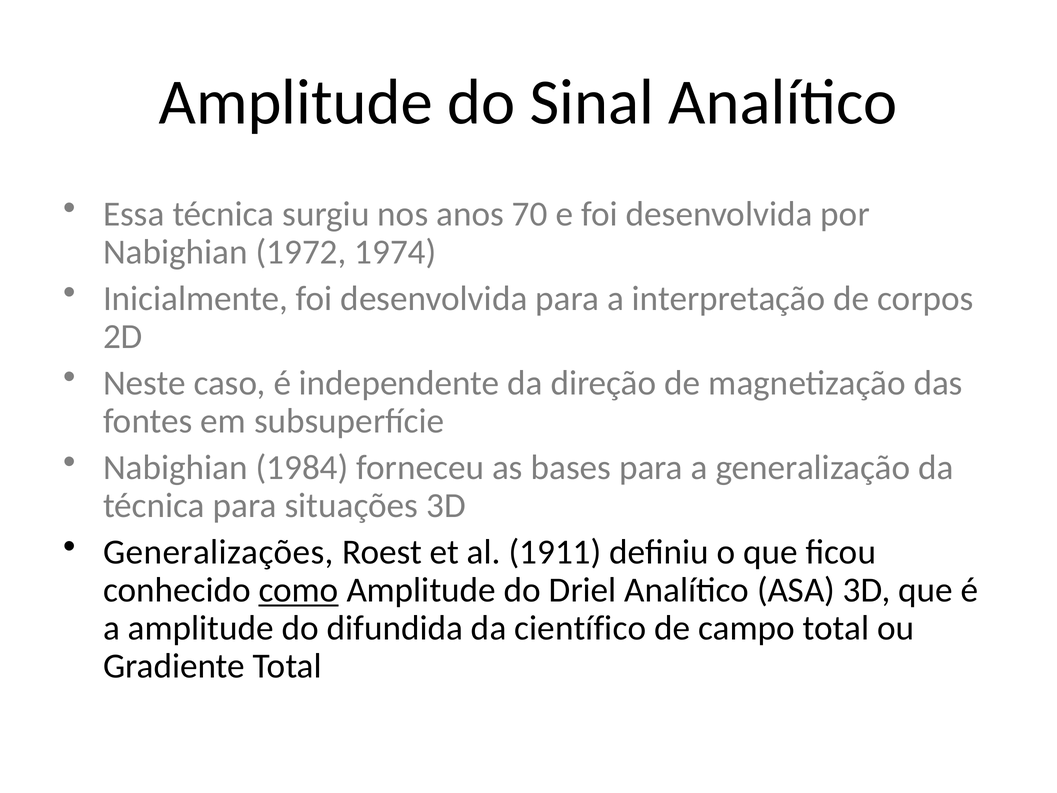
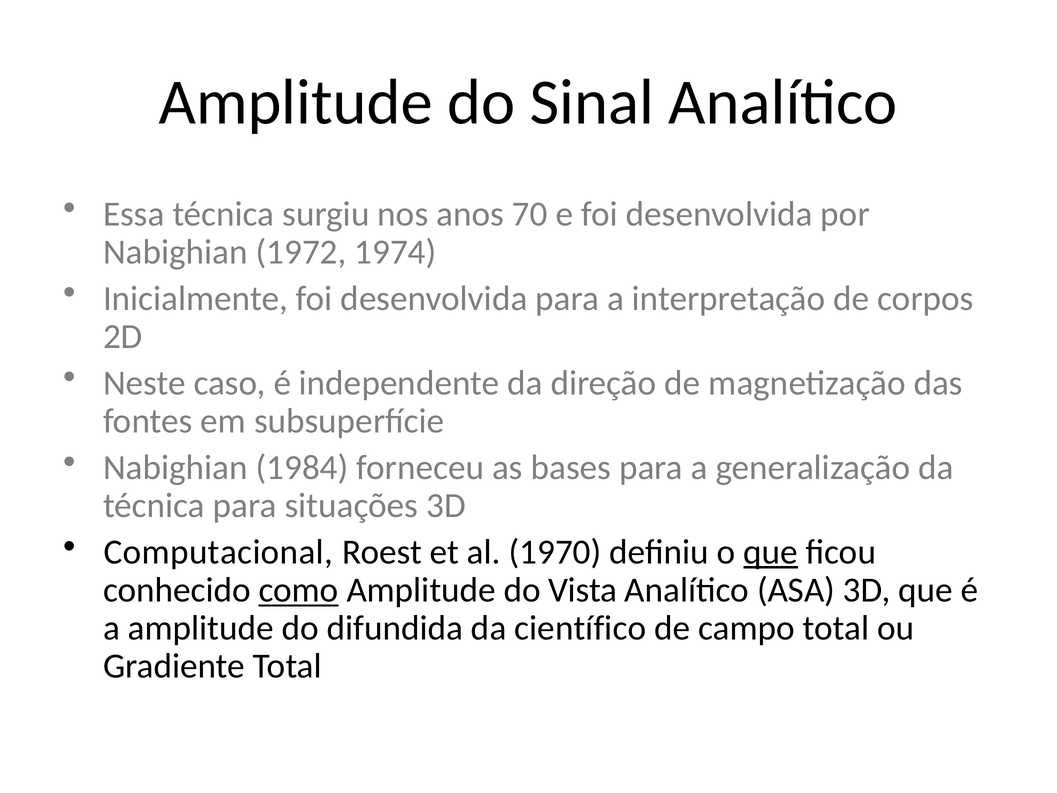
Generalizações: Generalizações -> Computacional (218, 552)
1911: 1911 -> 1970 (555, 552)
que underline: none -> present (771, 552)
Driel: Driel -> Vista (583, 590)
